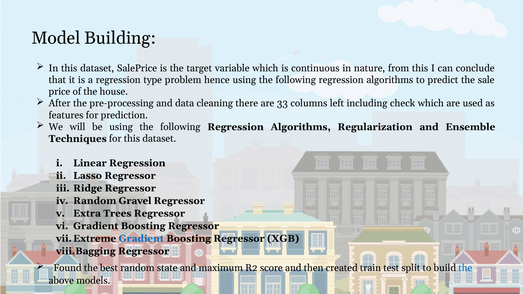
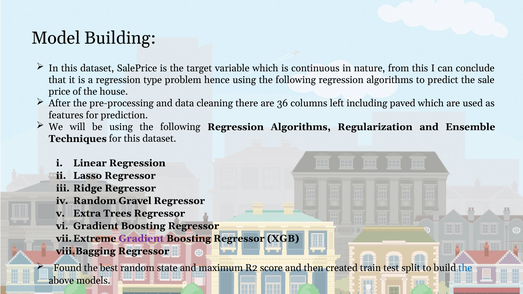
33: 33 -> 36 (282, 103)
check: check -> paved (403, 103)
Gradient colour: blue -> purple (141, 239)
